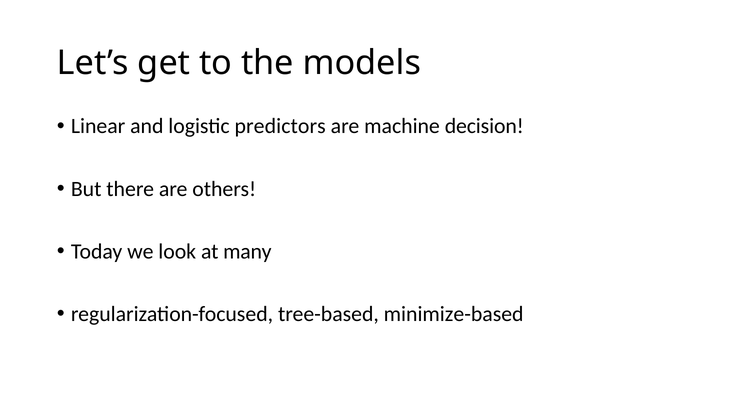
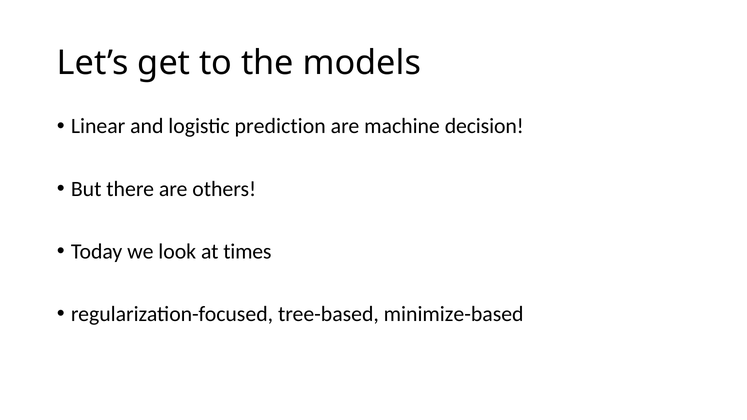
predictors: predictors -> prediction (280, 126)
many: many -> times (247, 252)
